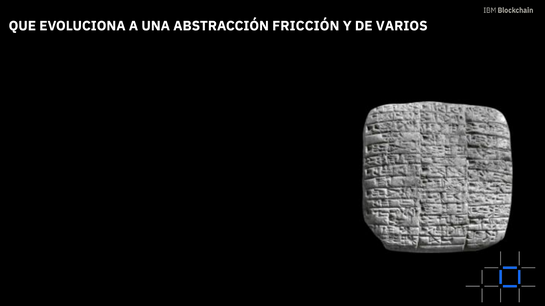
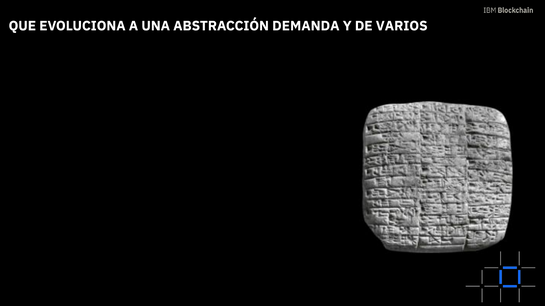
FRICCIÓN: FRICCIÓN -> DEMANDA (306, 26)
